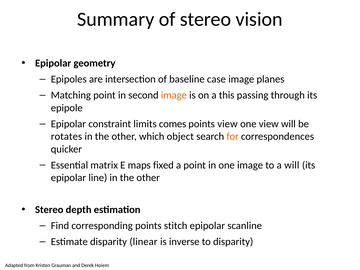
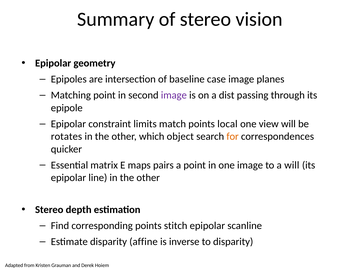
image colour: orange -> purple (174, 95)
this: this -> dist (227, 95)
comes: comes -> match (173, 124)
points view: view -> local (227, 124)
fixed: fixed -> pairs (163, 165)
linear: linear -> affine (144, 242)
